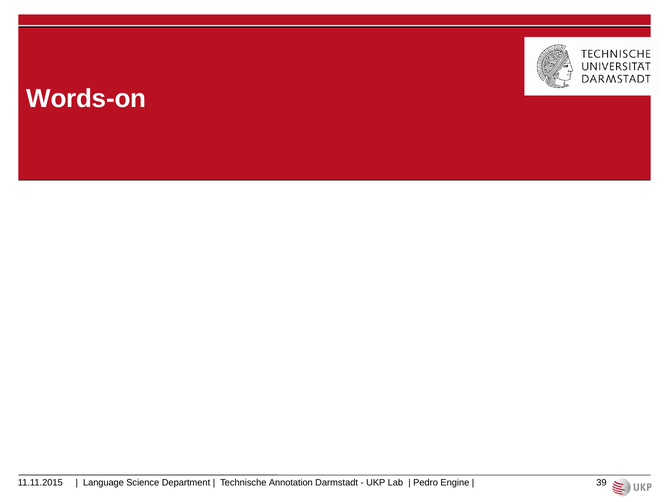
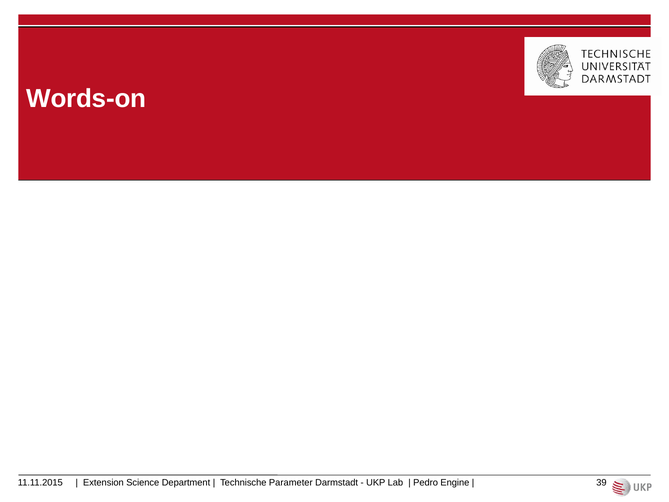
Language: Language -> Extension (103, 482)
Annotation: Annotation -> Parameter (291, 482)
